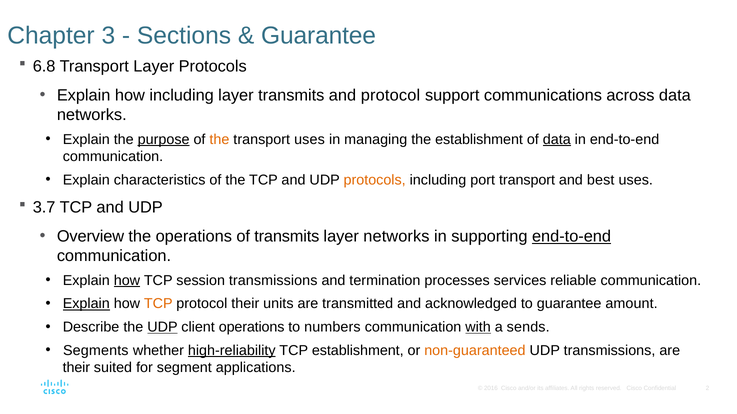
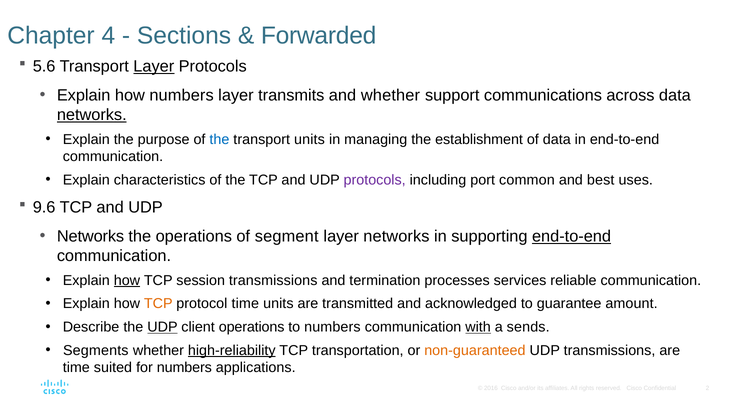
3: 3 -> 4 (108, 36)
Guarantee: Guarantee -> Forwarded (319, 36)
6.8: 6.8 -> 5.6 (44, 67)
Layer underline: none -> present (154, 67)
how including: including -> numbers (182, 95)
and protocol: protocol -> whether (390, 95)
networks underline: none -> present (92, 115)
purpose underline: present -> none (164, 139)
the colour: orange -> blue (219, 139)
transport uses: uses -> units (309, 139)
data underline: present -> none (557, 139)
protocols colour: orange -> purple (375, 180)
port transport: transport -> common (527, 180)
3.7: 3.7 -> 9.6 (44, 208)
Overview: Overview -> Networks (91, 237)
of transmits: transmits -> segment (287, 237)
Explain underline: present -> none (86, 304)
protocol their: their -> time (245, 304)
TCP establishment: establishment -> transportation (358, 351)
their: their -> time (76, 368)
for segment: segment -> numbers (184, 368)
